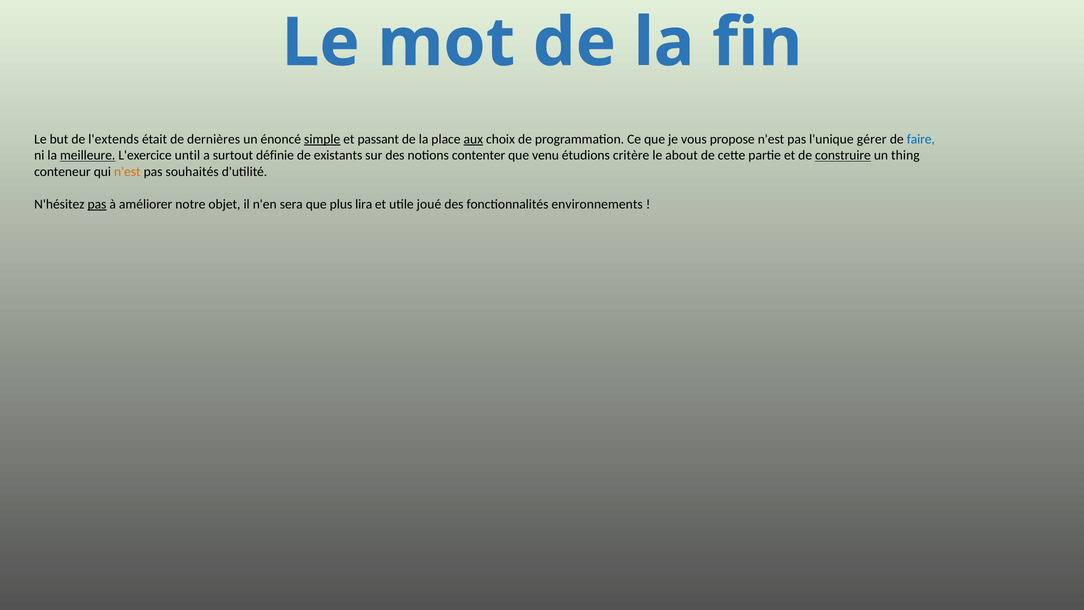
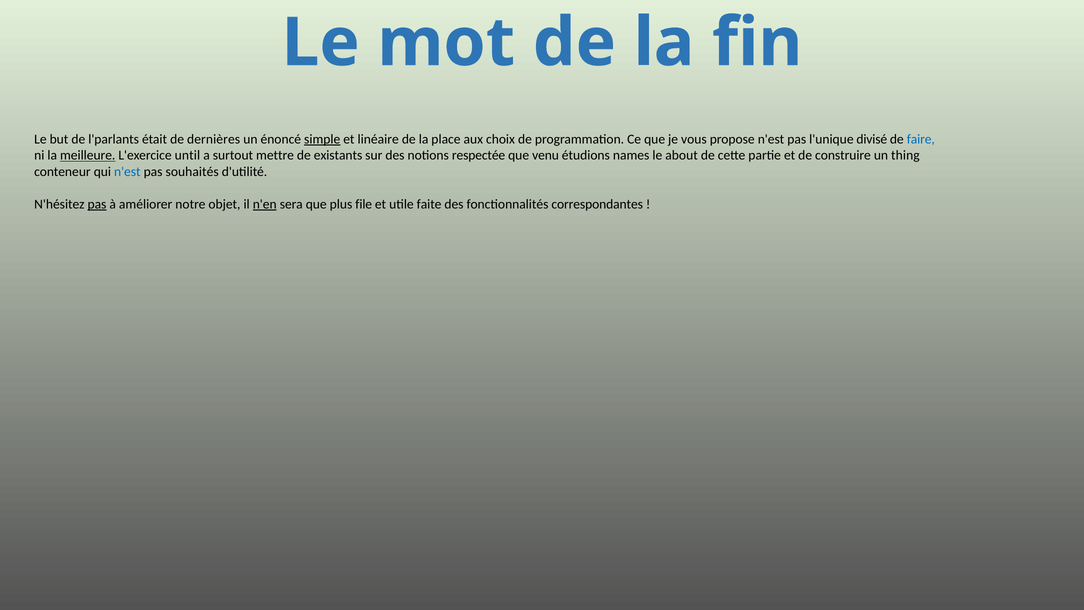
l'extends: l'extends -> l'parlants (114, 139)
passant: passant -> linéaire (378, 139)
aux underline: present -> none (473, 139)
gérer: gérer -> divisé (872, 139)
définie: définie -> mettre (275, 155)
contenter: contenter -> respectée (479, 155)
critère: critère -> names (631, 155)
construire underline: present -> none (843, 155)
n'est colour: orange -> blue (127, 172)
n'en underline: none -> present (265, 204)
lira: lira -> file (364, 204)
joué: joué -> faite (429, 204)
environnements: environnements -> correspondantes (597, 204)
